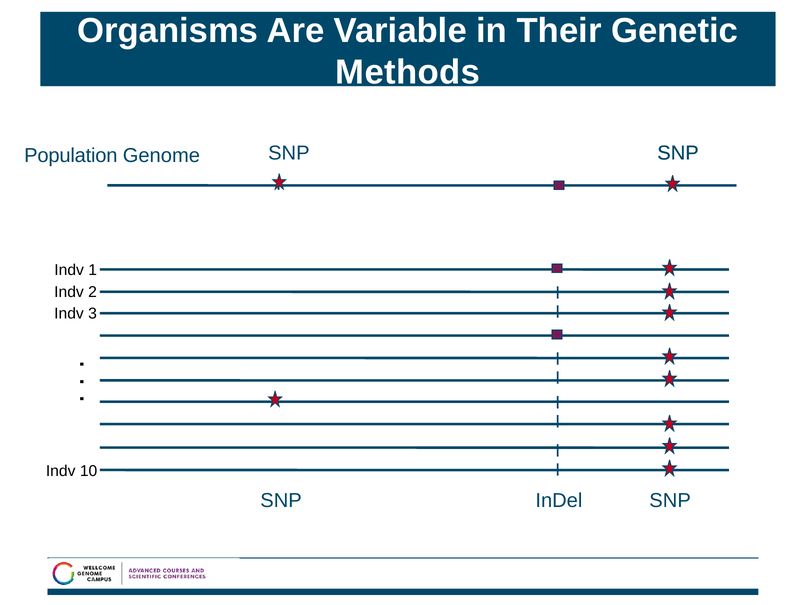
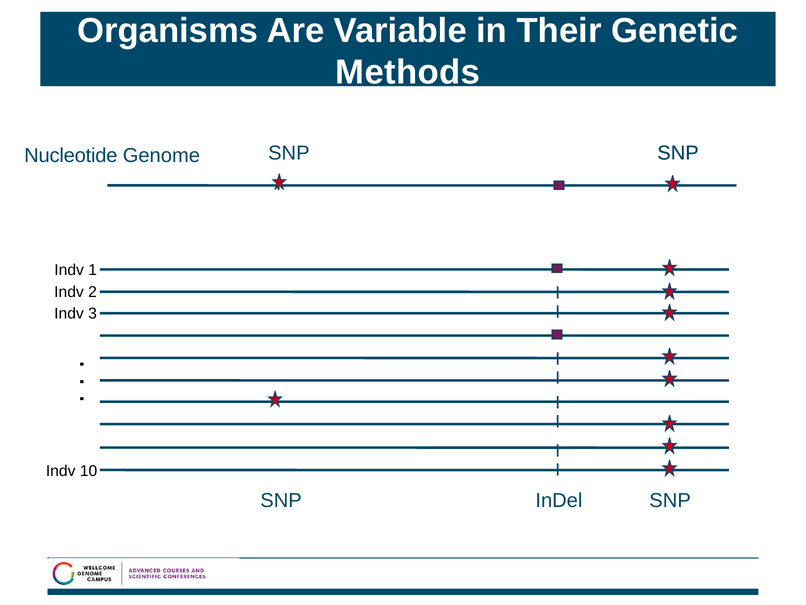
Population: Population -> Nucleotide (71, 155)
